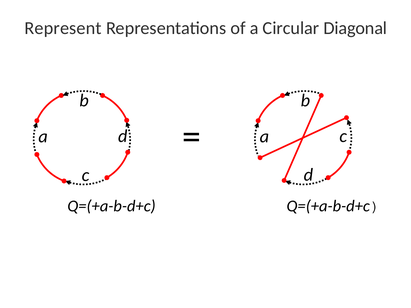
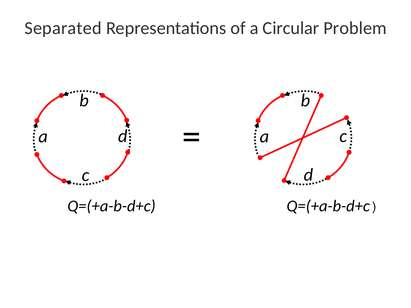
Represent: Represent -> Separated (63, 28)
Diagonal: Diagonal -> Problem (355, 28)
